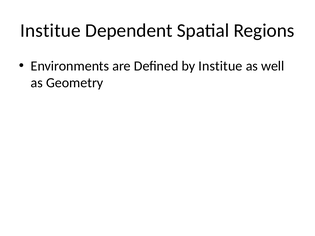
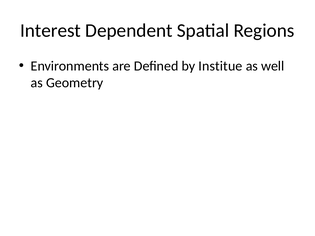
Institue: Institue -> Interest (51, 30)
